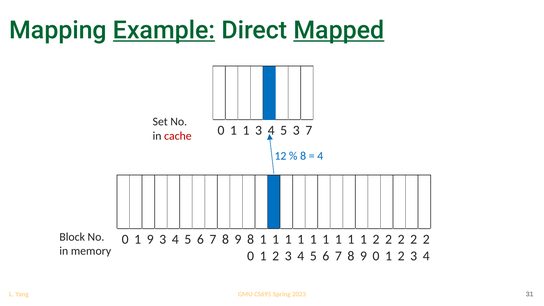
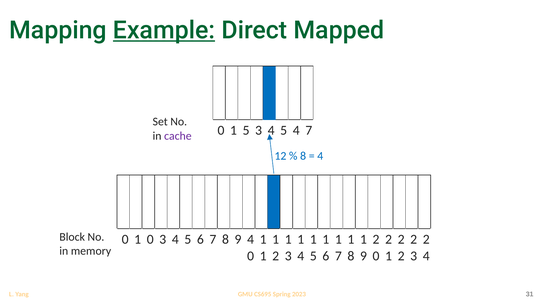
Mapped underline: present -> none (339, 30)
1: 1 -> 5 (246, 130)
5 3: 3 -> 4 (296, 130)
cache colour: red -> purple (178, 136)
0 1 9: 9 -> 0 (150, 239)
9 8: 8 -> 4 (251, 239)
